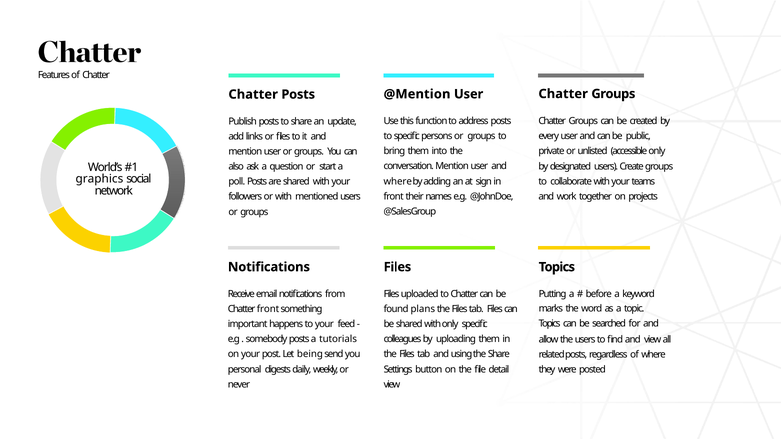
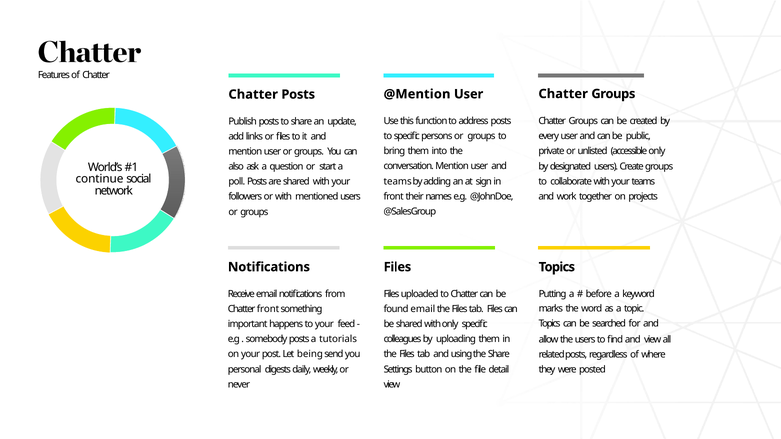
graphics: graphics -> continue (99, 179)
where: where -> teams (398, 181)
found plans: plans -> email (423, 309)
